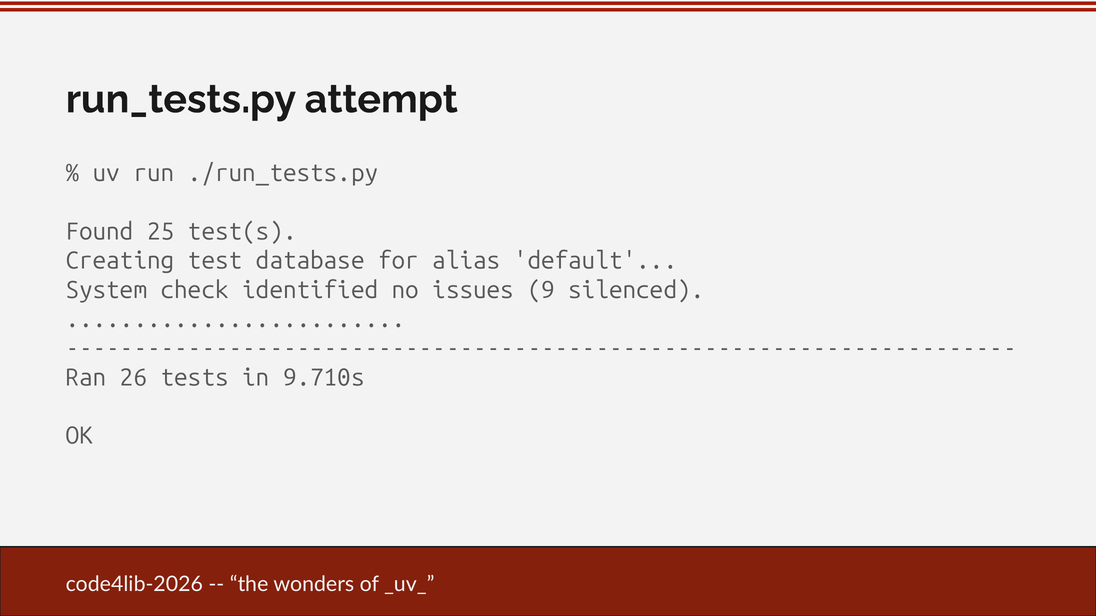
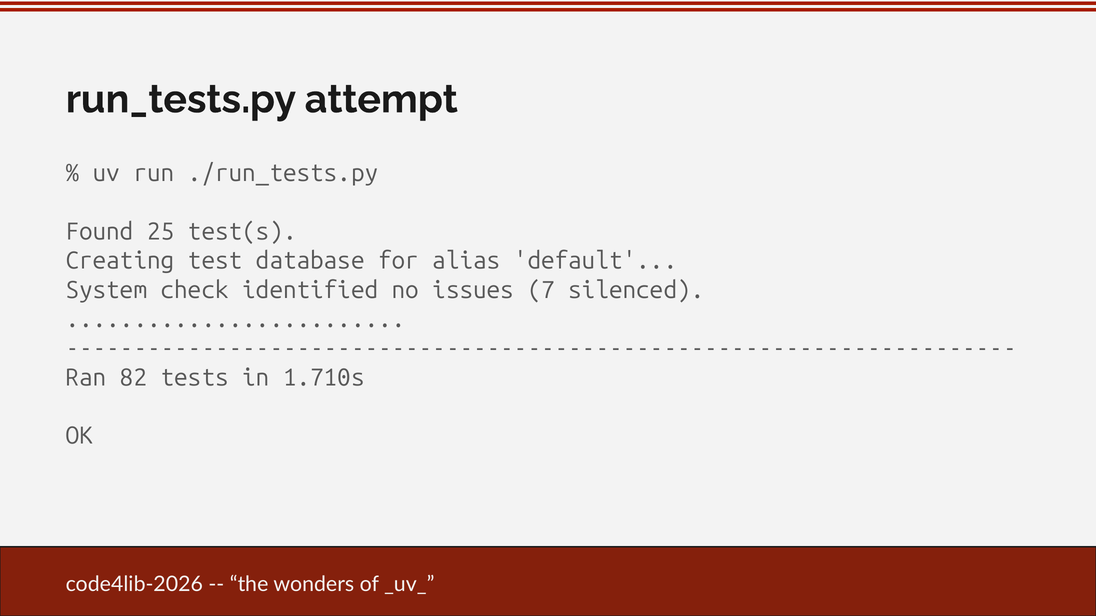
9: 9 -> 7 (541, 290)
26: 26 -> 82 (134, 378)
9.710s: 9.710s -> 1.710s (324, 378)
